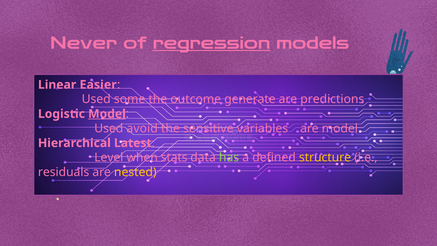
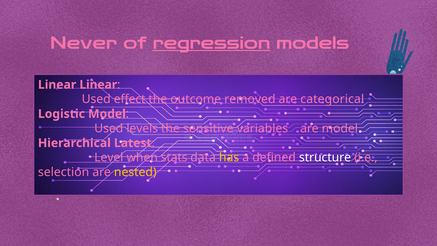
Linear Easier: Easier -> Linear (98, 85)
some: some -> effect (130, 99)
generate: generate -> removed (250, 99)
predictions: predictions -> categorical (332, 99)
Model underline: present -> none (107, 114)
avoid: avoid -> levels (142, 128)
has colour: light green -> yellow (229, 158)
structure colour: yellow -> white (325, 158)
residuals: residuals -> selection (64, 172)
